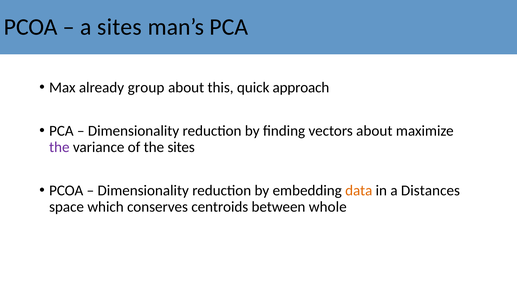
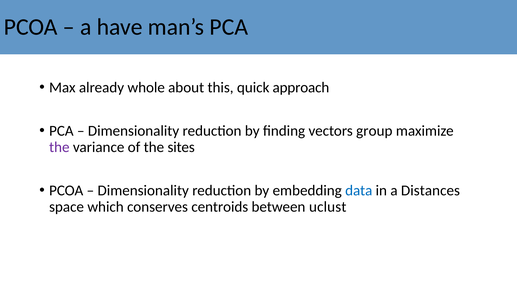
a sites: sites -> have (120, 27)
group: group -> whole (146, 87)
vectors about: about -> group (374, 131)
data colour: orange -> blue (359, 190)
whole: whole -> uclust (328, 207)
